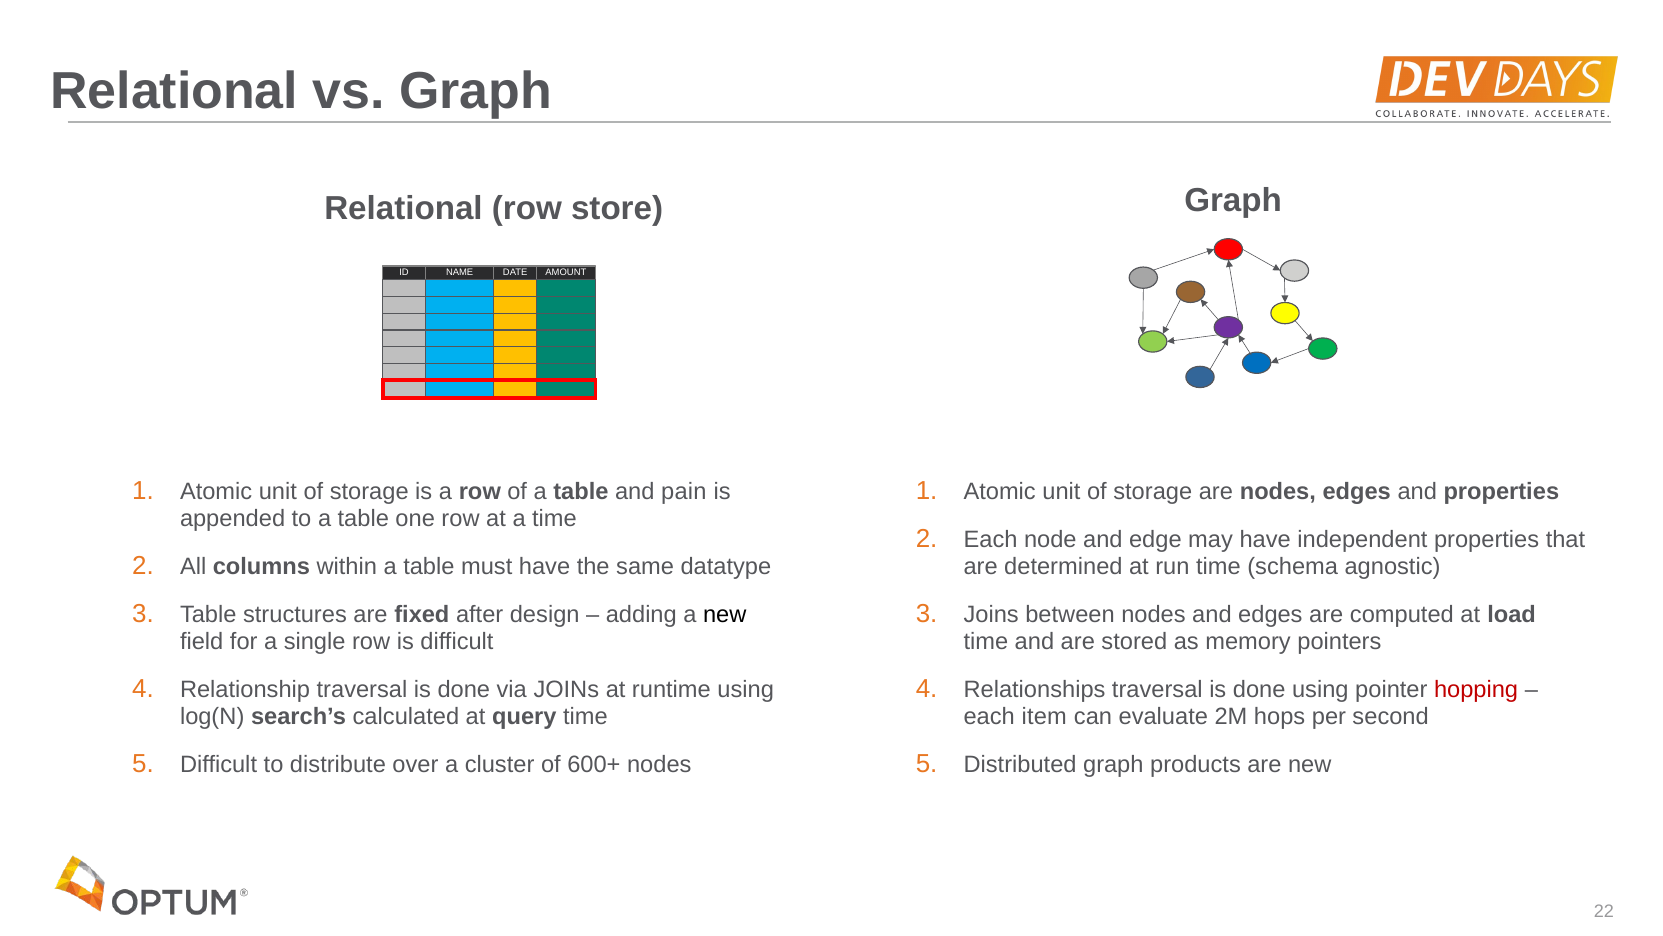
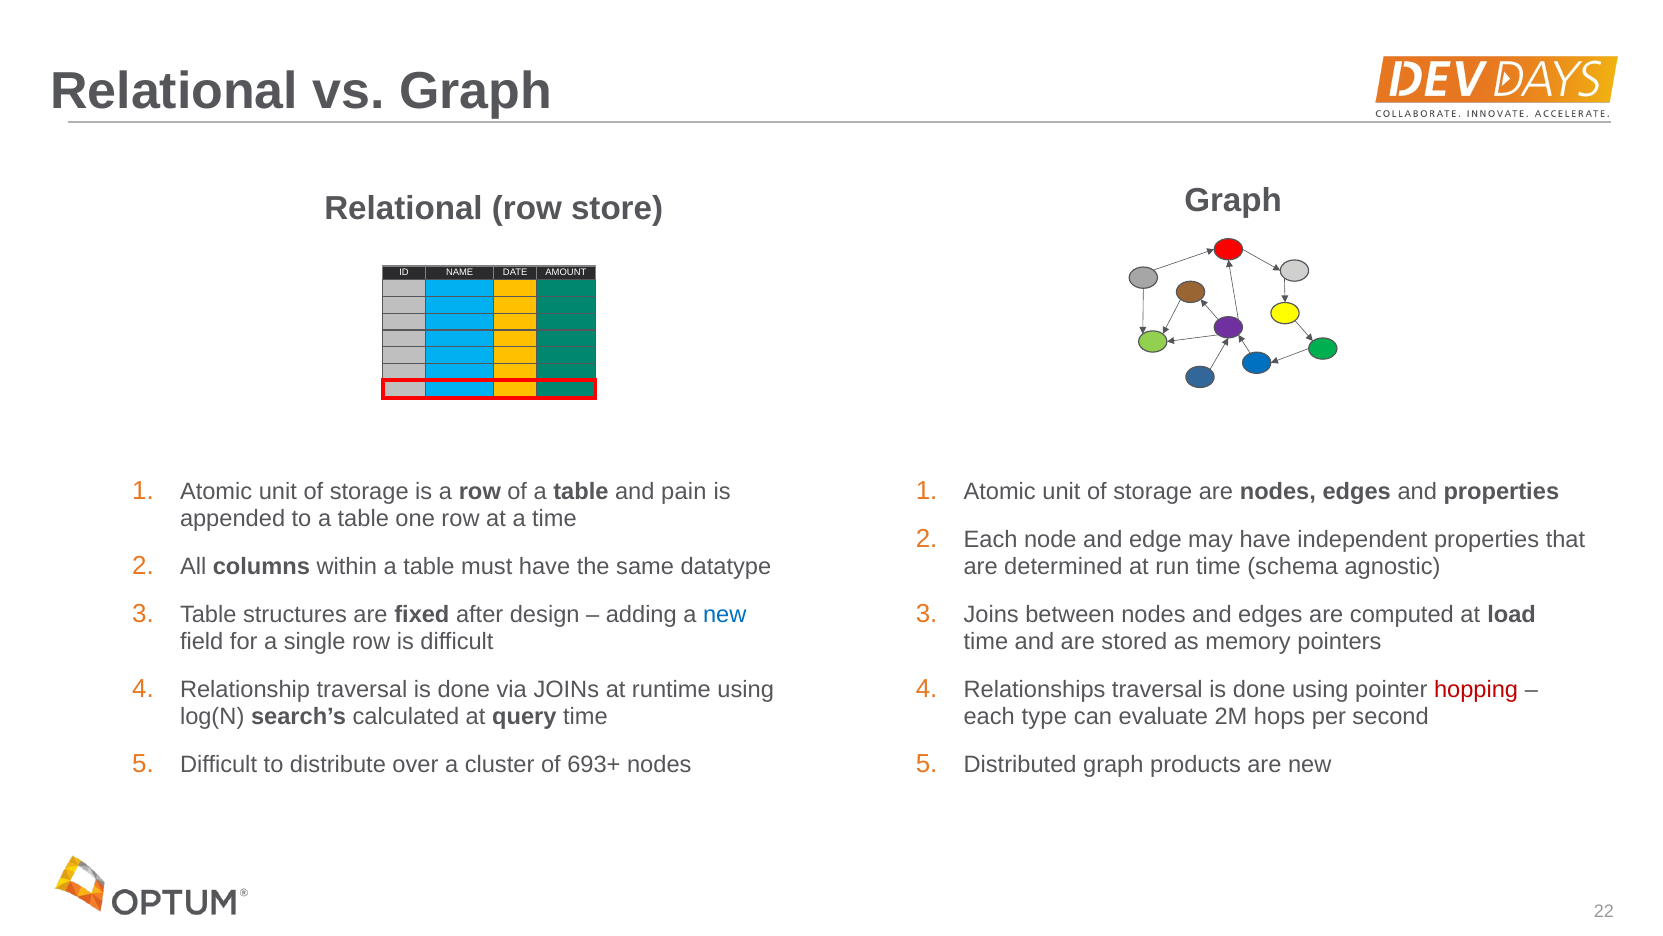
new colour: black -> blue (725, 614)
item: item -> type (1044, 716)
600+: 600+ -> 693+ (594, 764)
